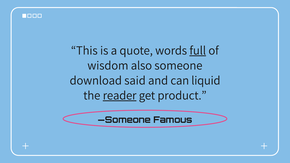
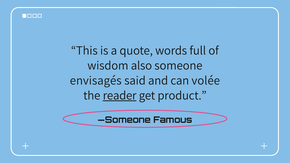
full underline: present -> none (198, 50)
download: download -> envisagés (96, 80)
liquid: liquid -> volée (206, 80)
